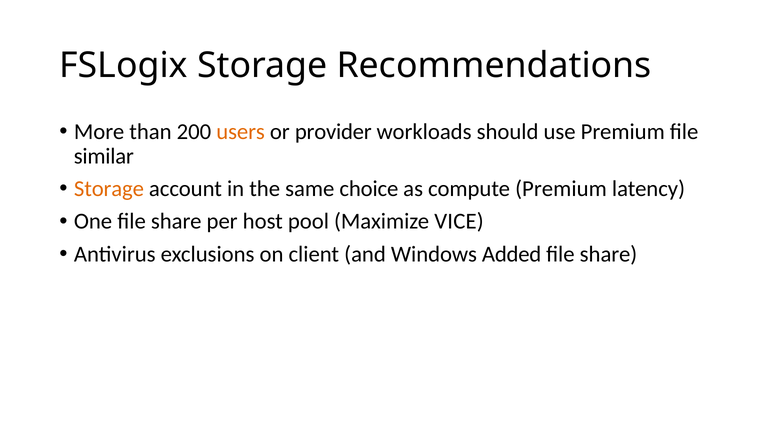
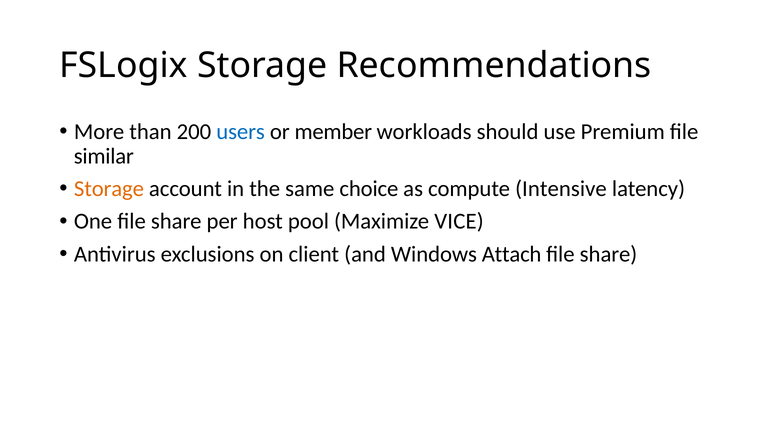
users colour: orange -> blue (241, 132)
provider: provider -> member (333, 132)
compute Premium: Premium -> Intensive (561, 189)
Added: Added -> Attach (512, 254)
